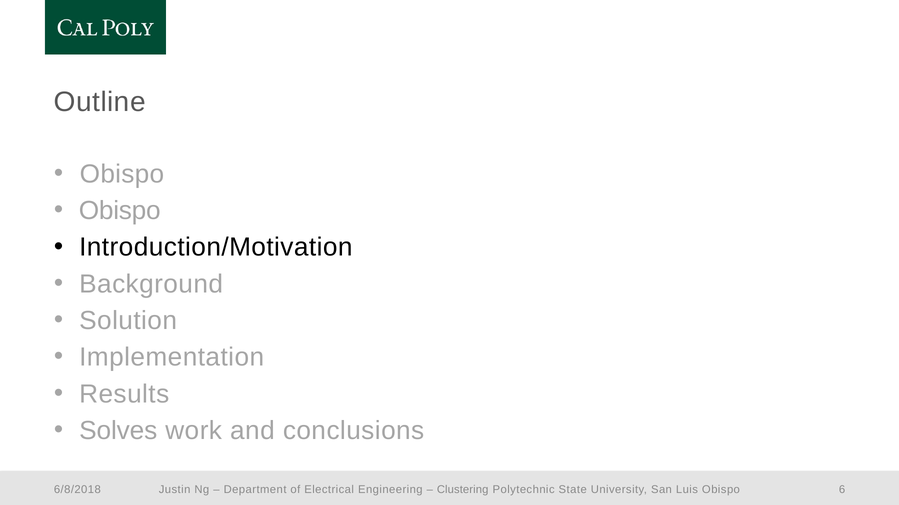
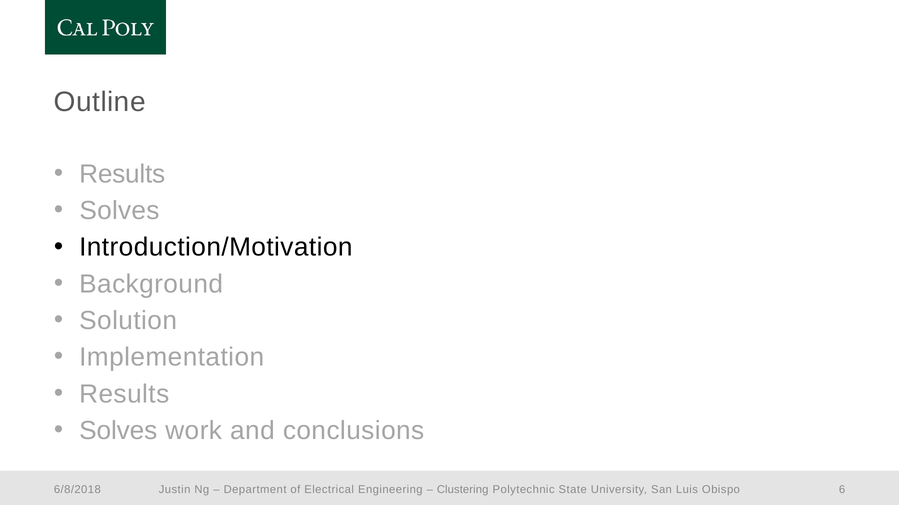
Obispo: Obispo -> Results (122, 174)
Obispo: Obispo -> Solves (119, 211)
